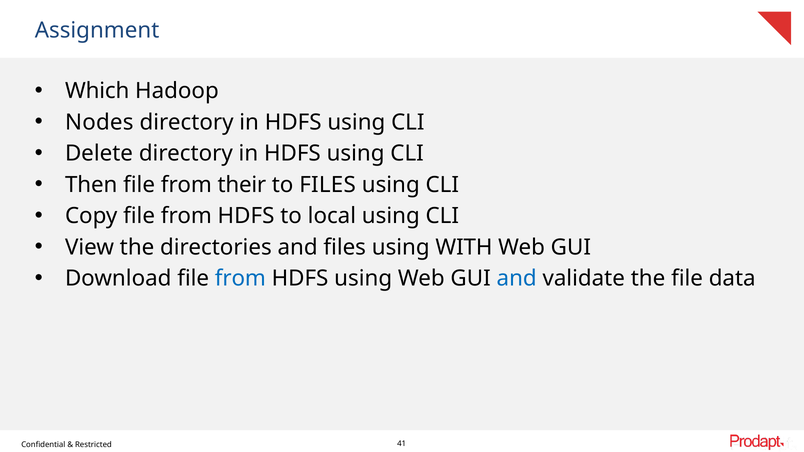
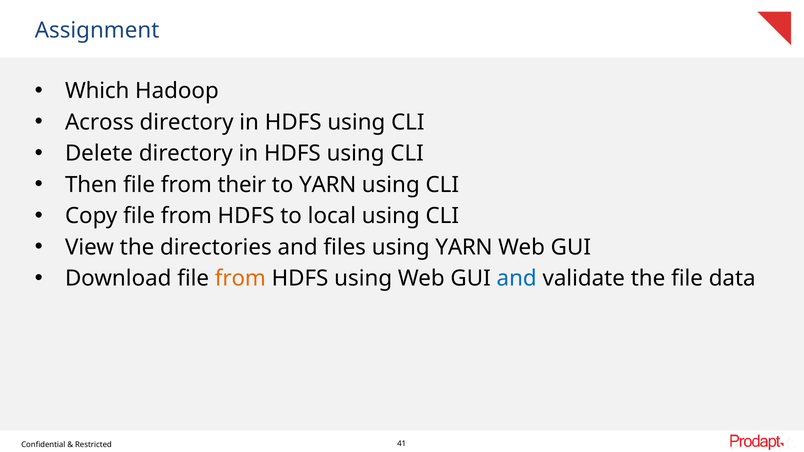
Nodes: Nodes -> Across (99, 122)
to FILES: FILES -> YARN (328, 185)
using WITH: WITH -> YARN (464, 247)
from colour: blue -> orange (240, 279)
